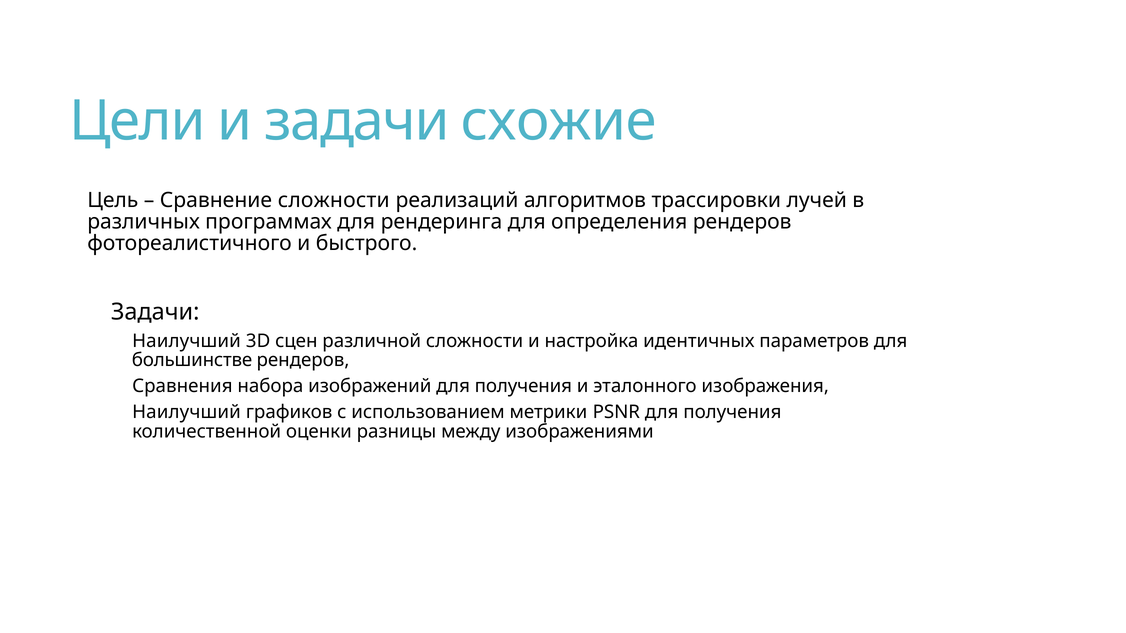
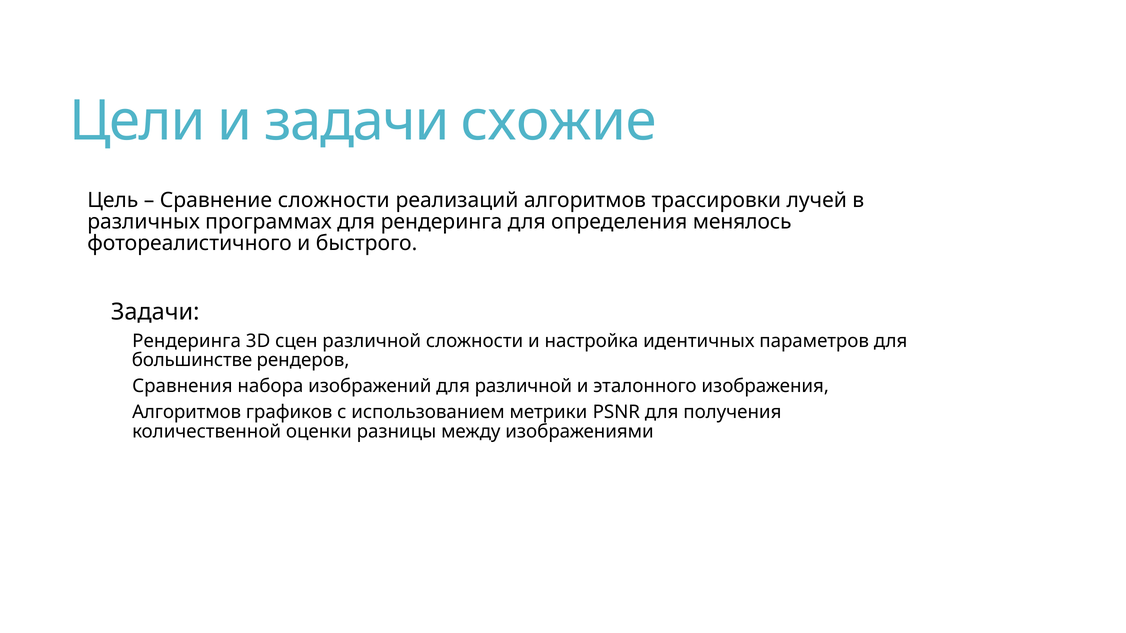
определения рендеров: рендеров -> менялось (742, 222)
Наилучший: Наилучший -> Рендеринга (187, 341)
изображений для получения: получения -> различной (523, 386)
Наилучший: Наилучший -> Алгоритмов (187, 412)
